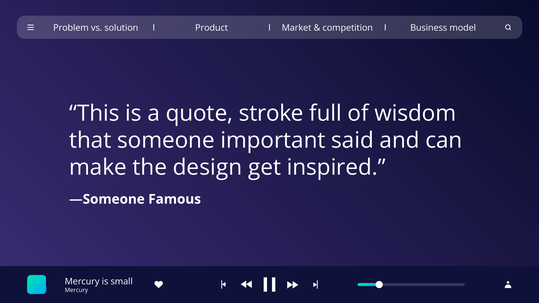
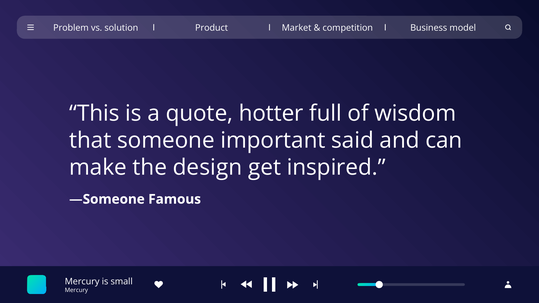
stroke: stroke -> hotter (271, 114)
